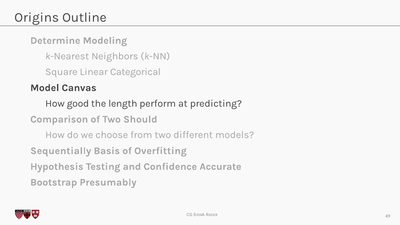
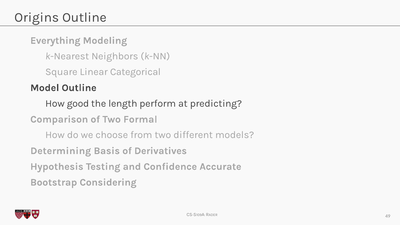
Determine: Determine -> Everything (55, 40)
Model Canvas: Canvas -> Outline (79, 88)
Should: Should -> Formal (140, 119)
Sequentially: Sequentially -> Determining (61, 151)
Overfitting: Overfitting -> Derivatives (161, 151)
Presumably: Presumably -> Considering (108, 182)
